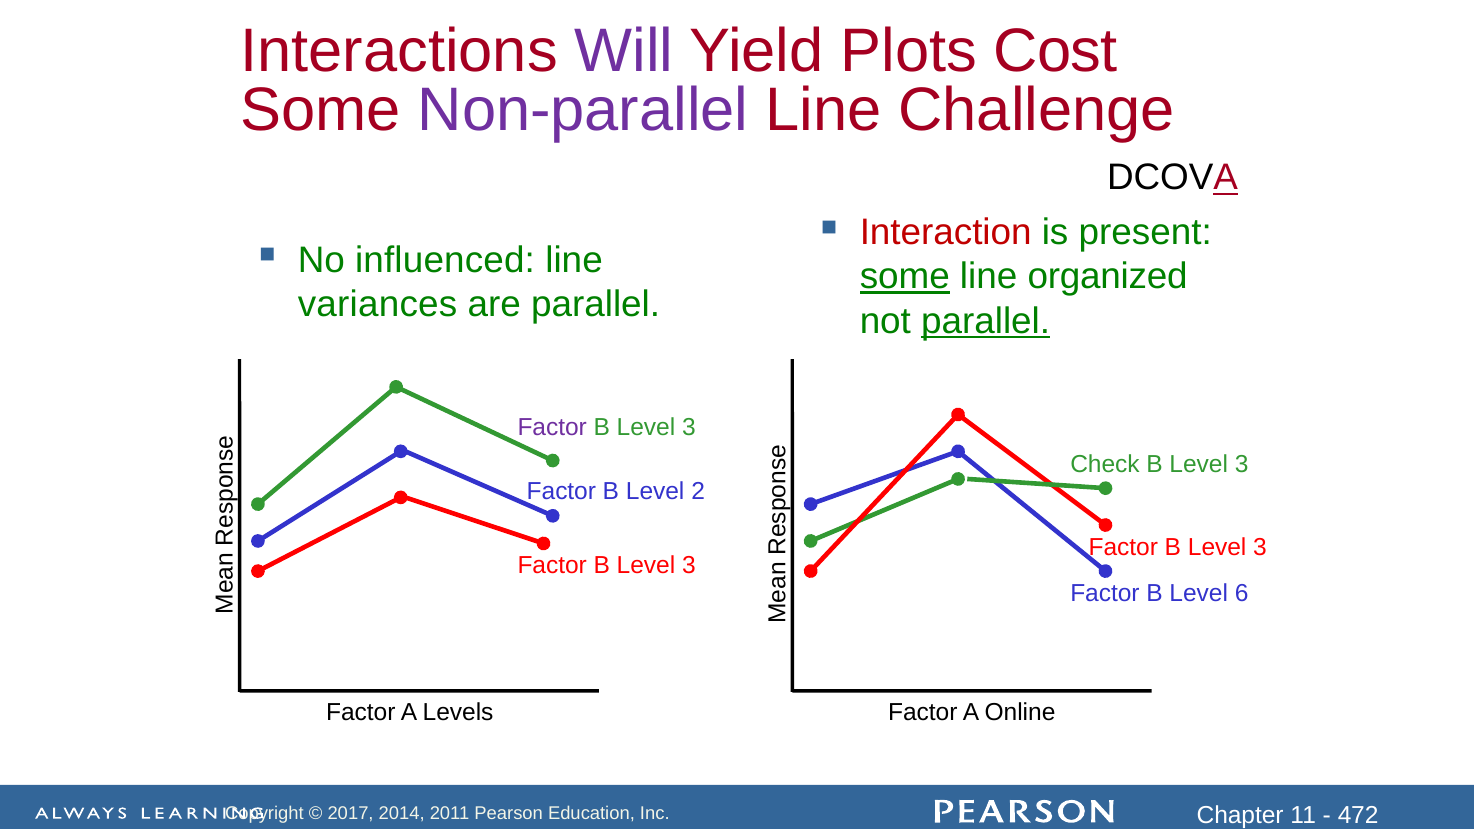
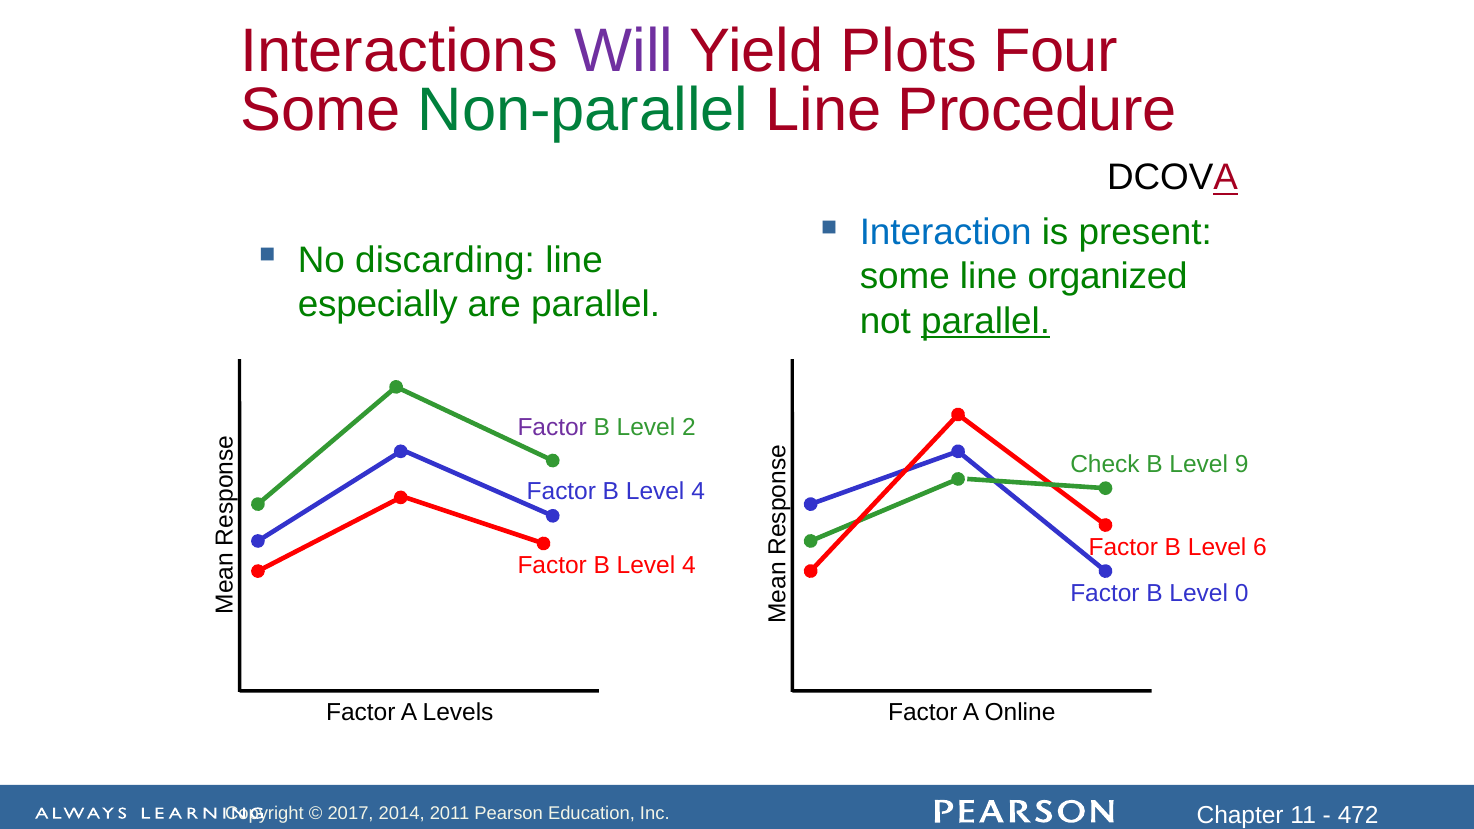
Cost: Cost -> Four (1056, 51)
Non-parallel colour: purple -> green (583, 110)
Challenge: Challenge -> Procedure (1037, 110)
Interaction colour: red -> blue (946, 233)
influenced: influenced -> discarding (445, 260)
some underline: present -> none (905, 277)
variances: variances -> especially (378, 304)
3: 3 -> 2 (689, 427)
3: 3 -> 9 (1242, 464)
2: 2 -> 4 (698, 492)
3: 3 -> 6 (1260, 547)
3: 3 -> 4 (689, 565)
6: 6 -> 0 (1242, 593)
